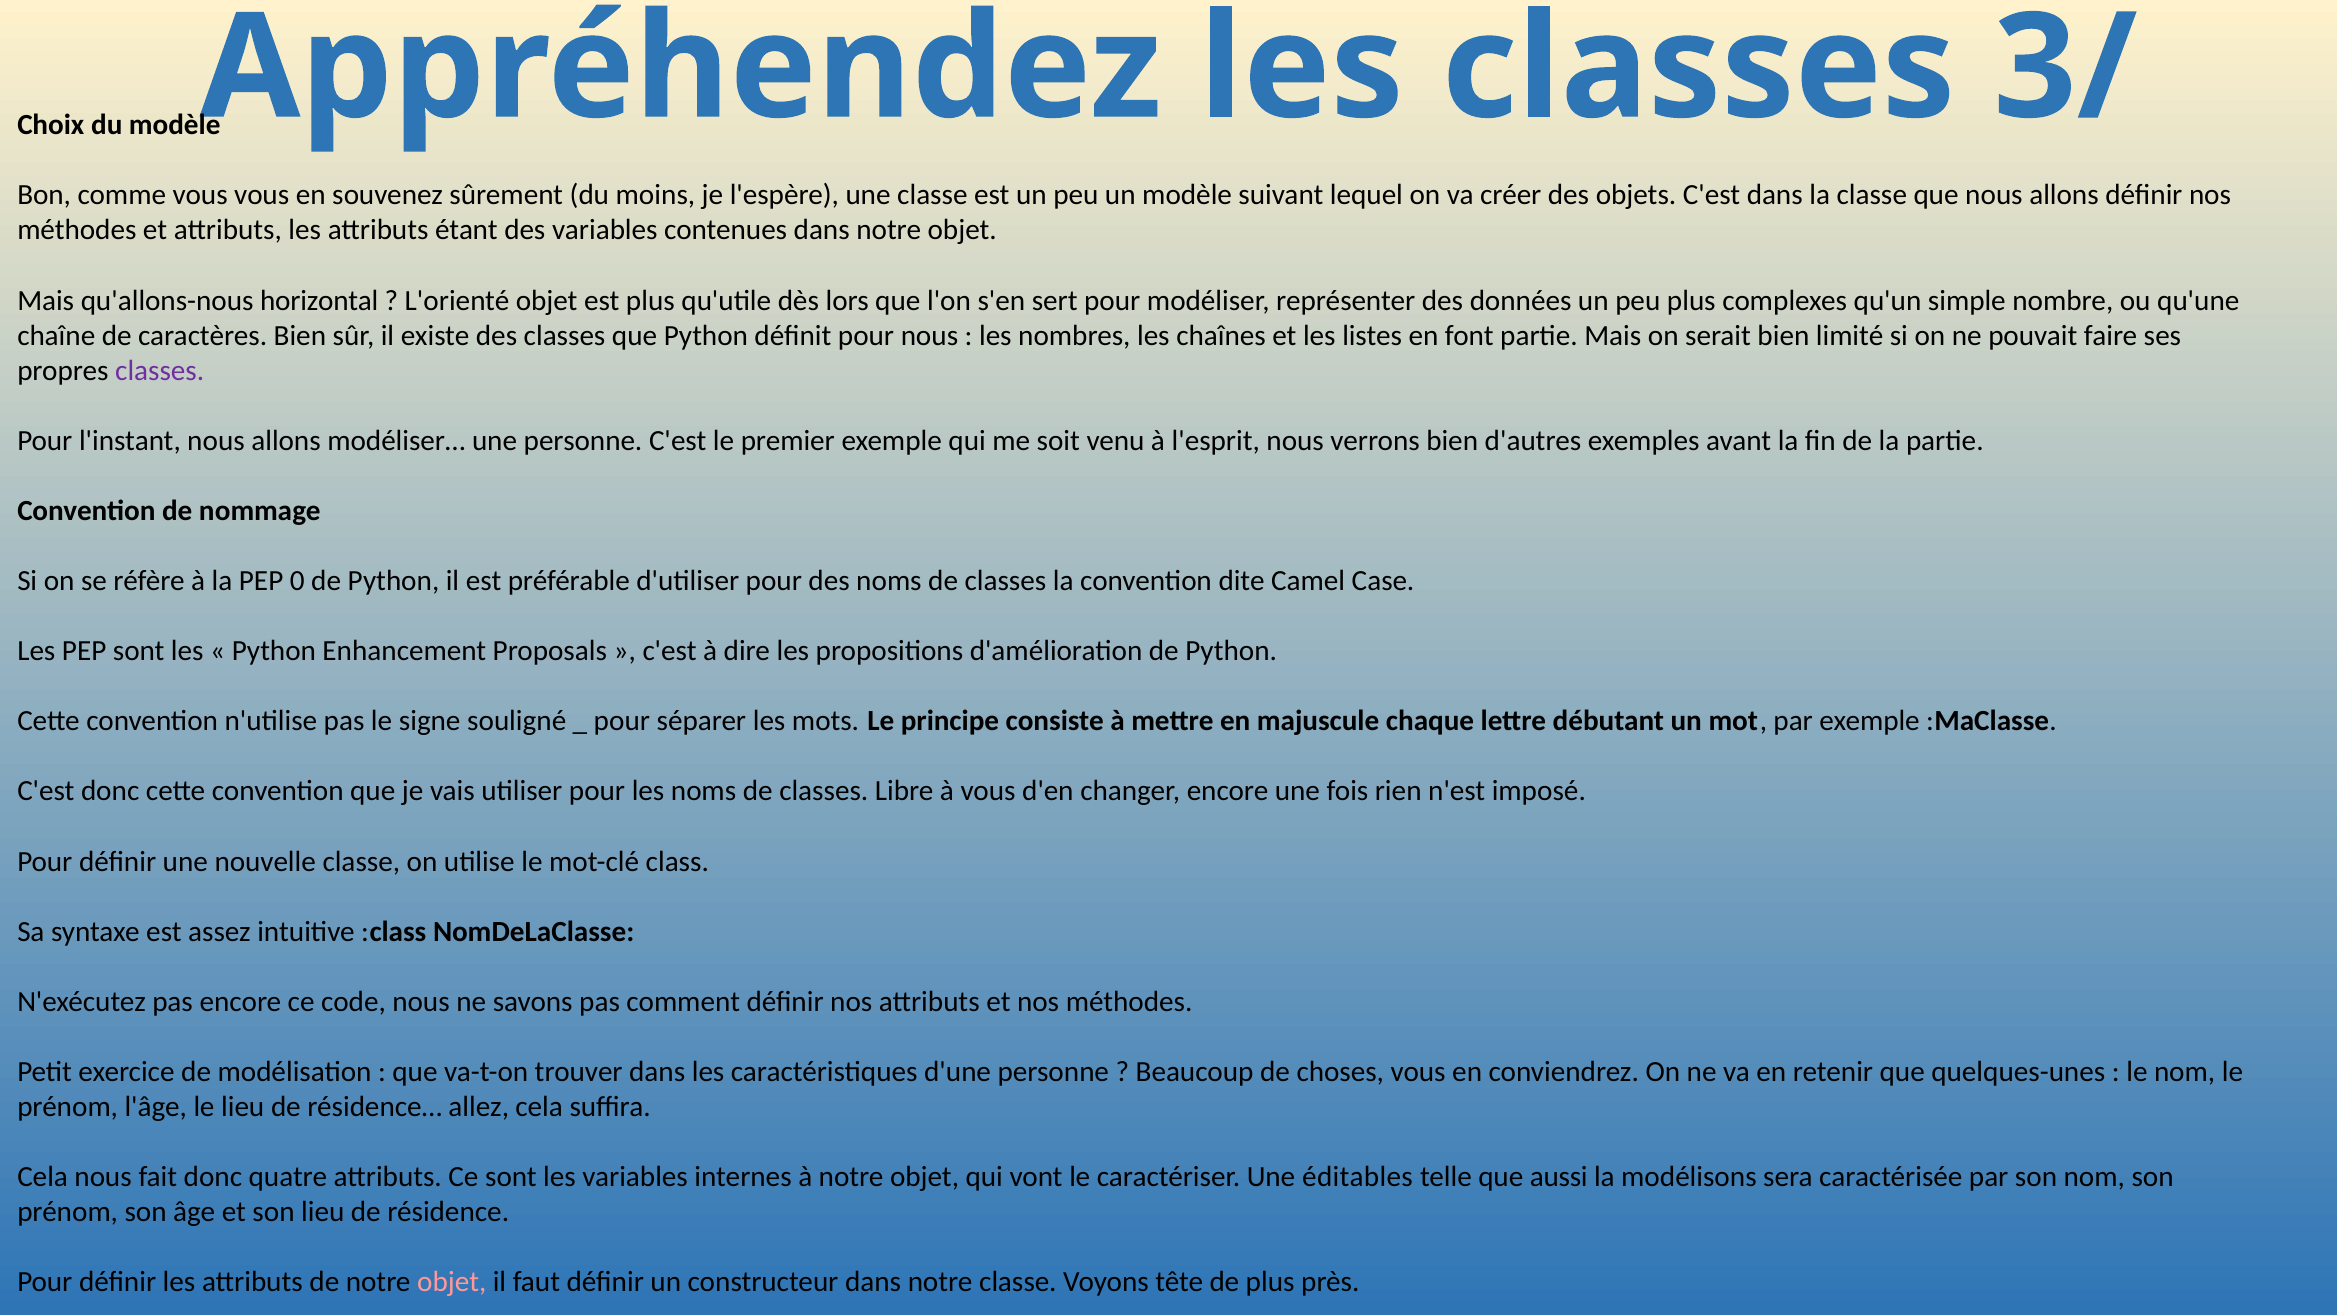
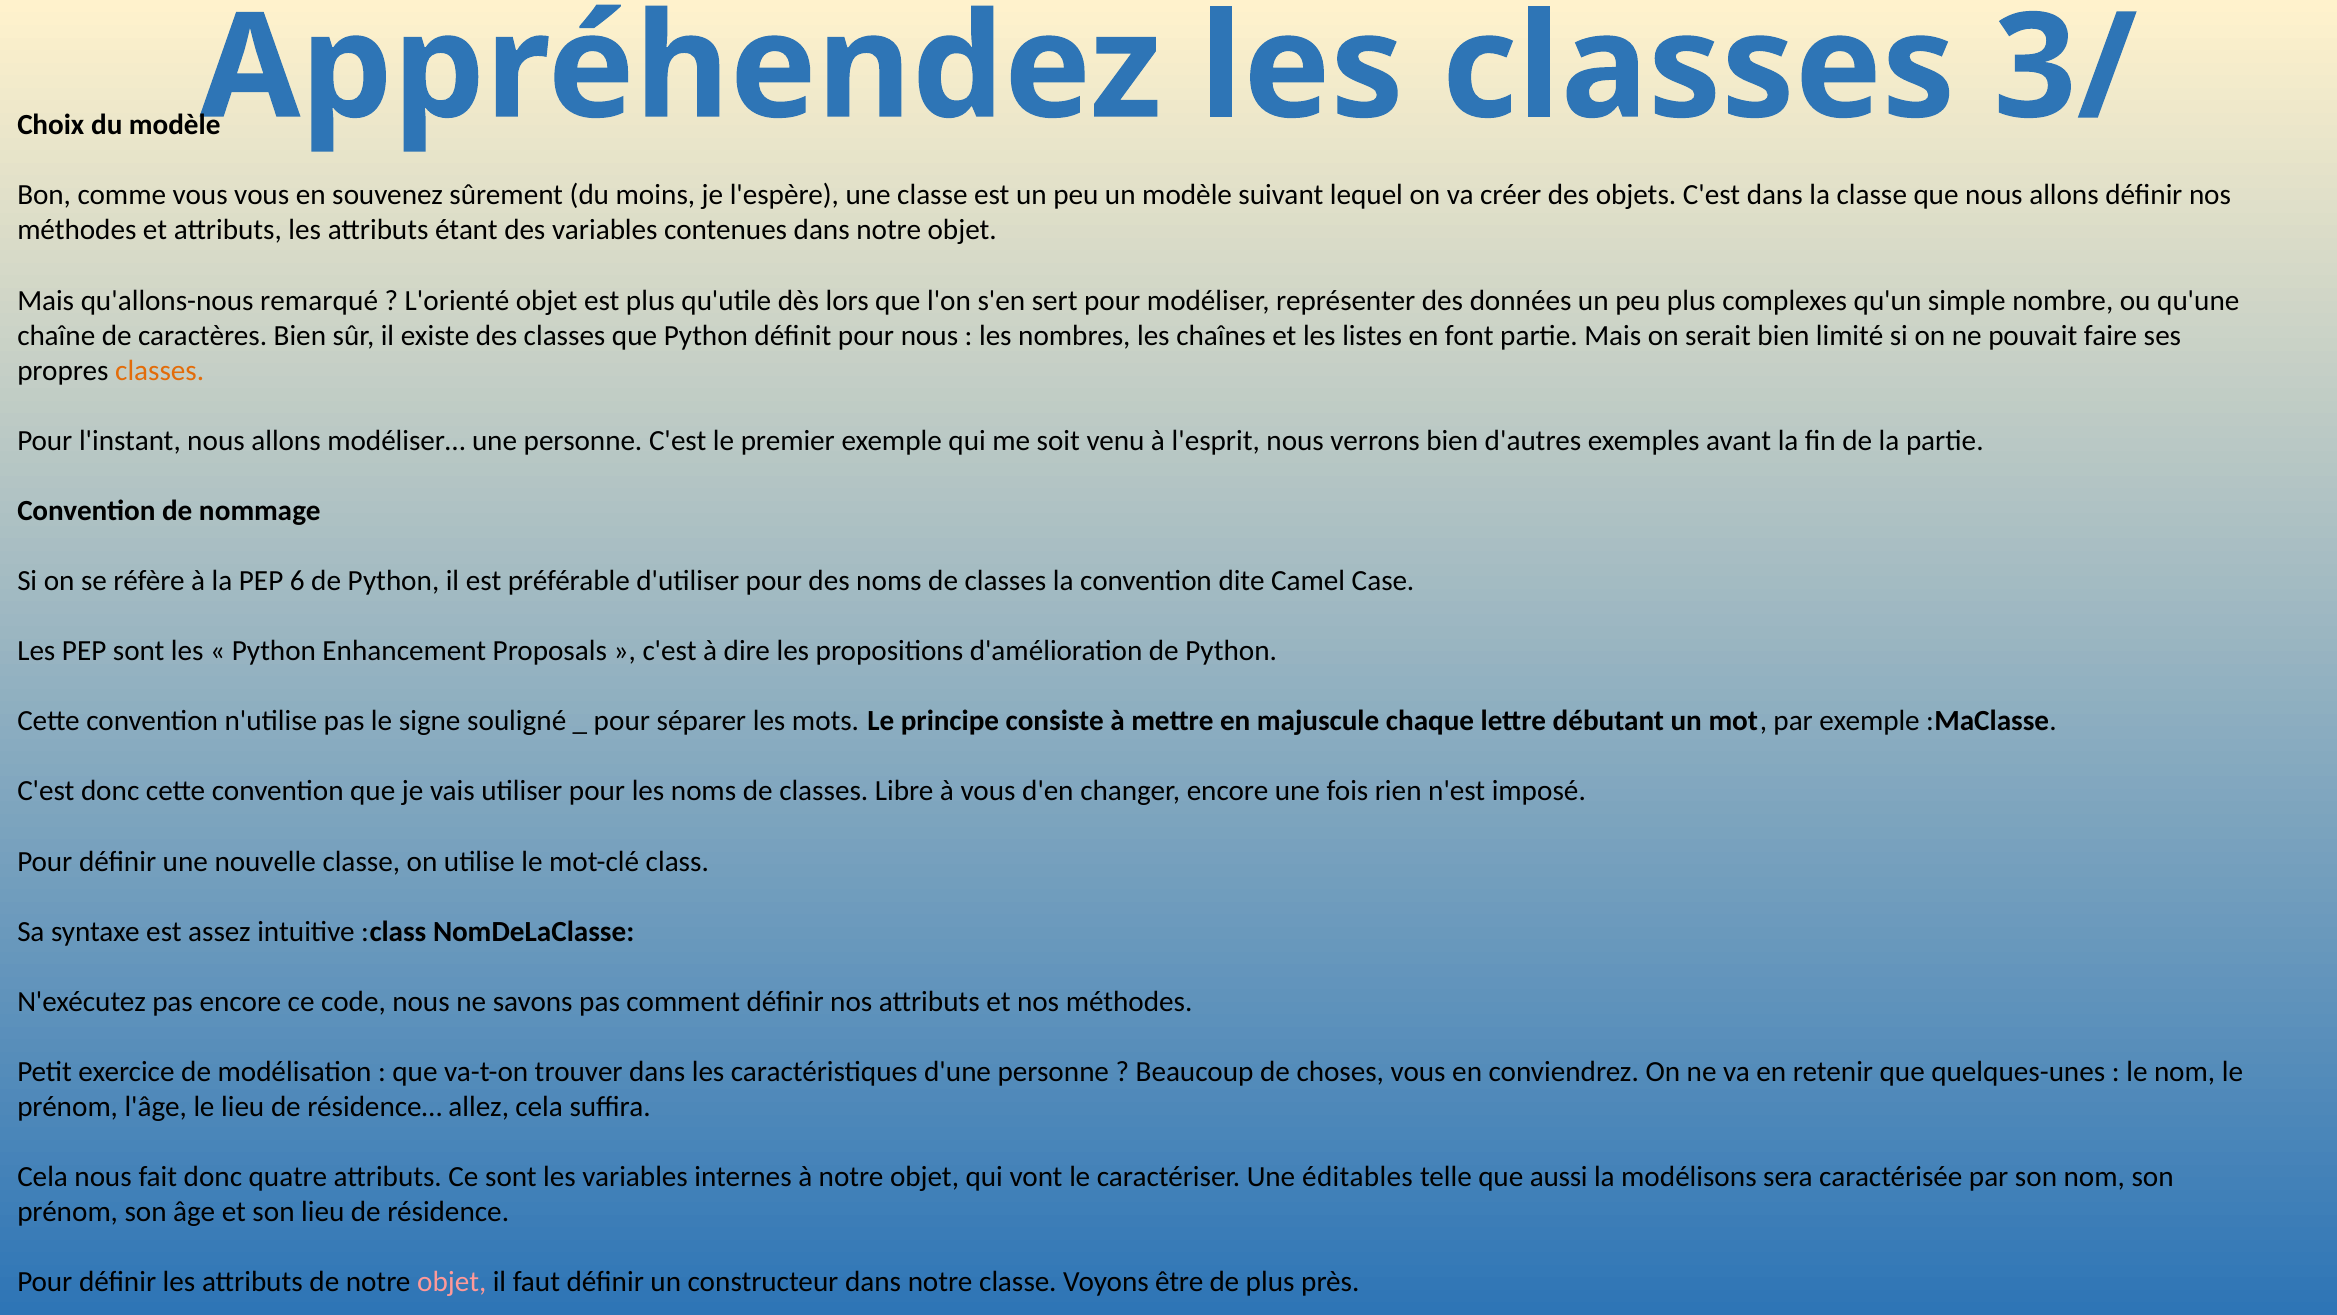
horizontal: horizontal -> remarqué (319, 300)
classes colour: purple -> orange (160, 370)
0: 0 -> 6 (297, 581)
tête: tête -> être (1179, 1282)
